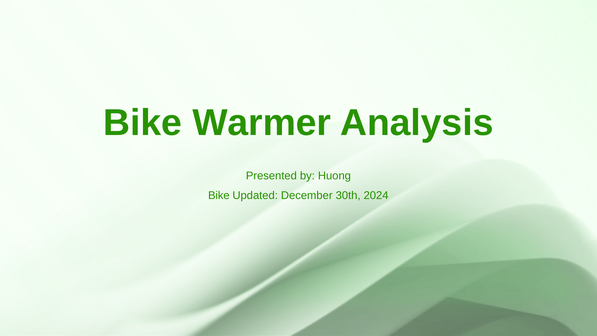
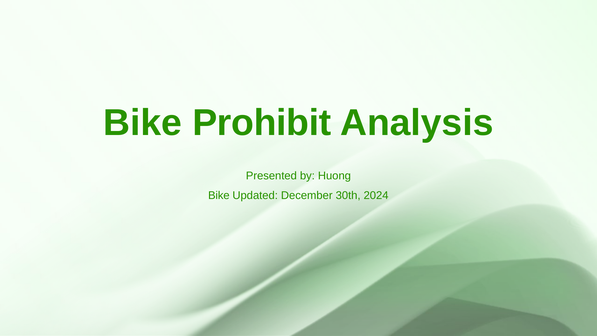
Warmer: Warmer -> Prohibit (262, 123)
